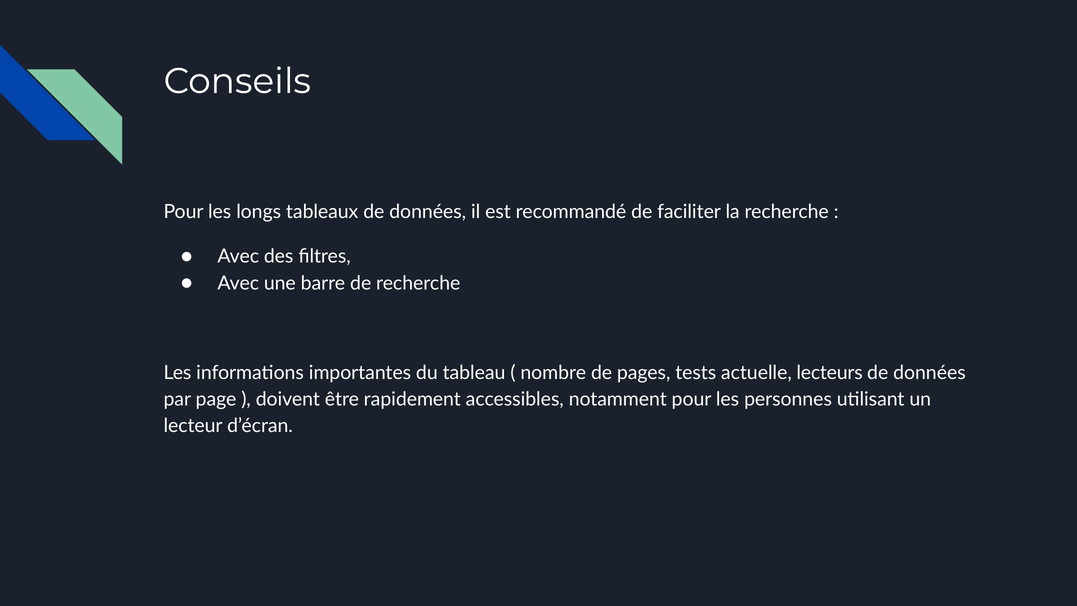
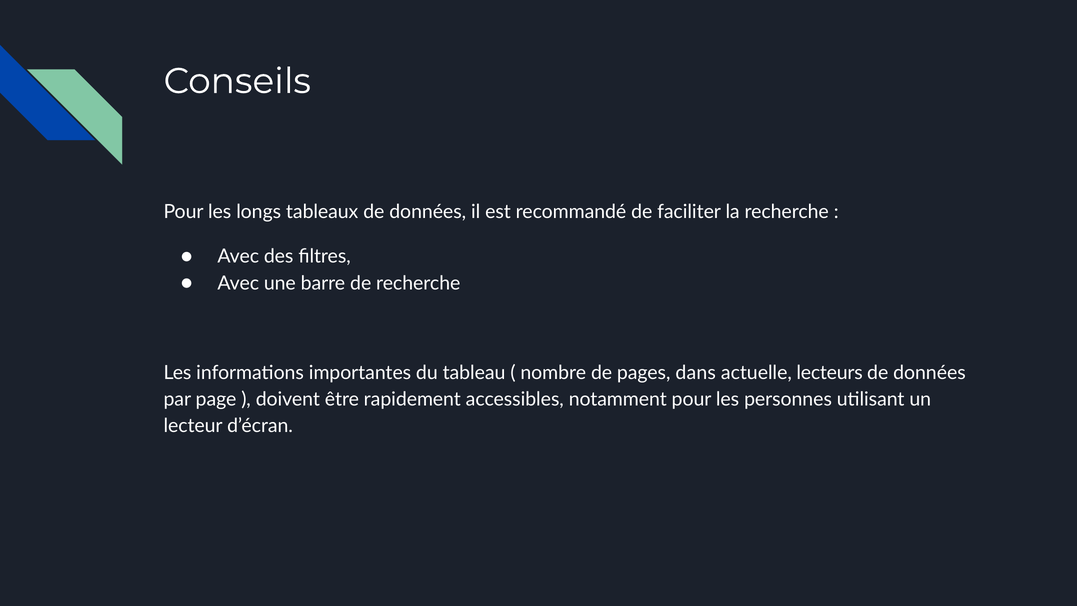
tests: tests -> dans (696, 372)
